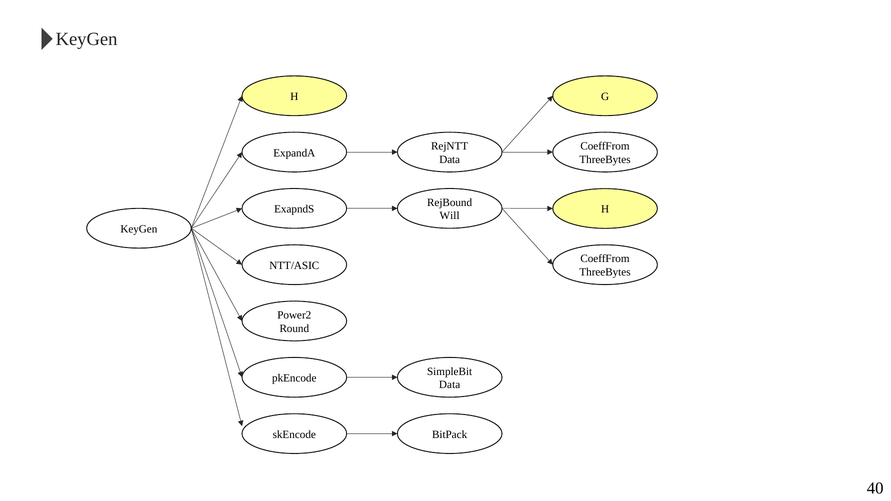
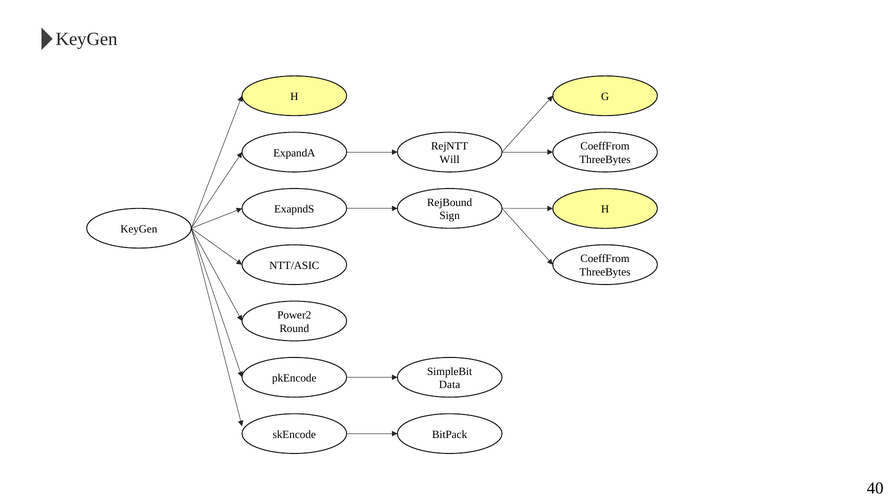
Data: Data -> Will (450, 160)
Will: Will -> Sign (450, 216)
